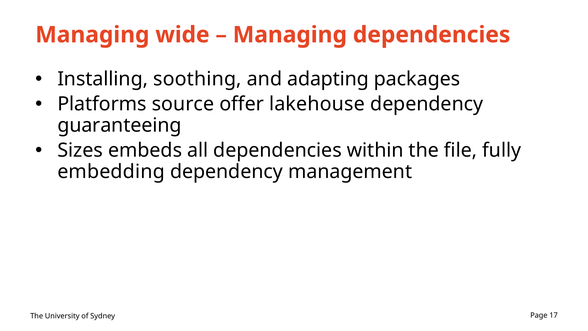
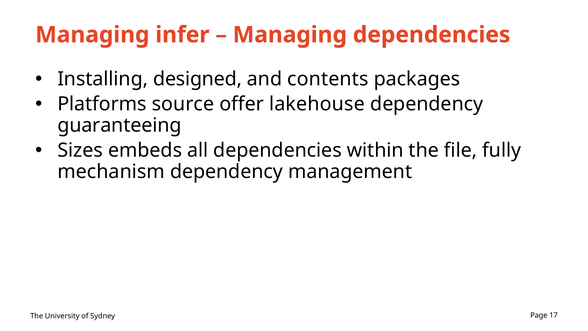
wide: wide -> infer (182, 35)
soothing: soothing -> designed (198, 79)
adapting: adapting -> contents (328, 79)
embedding: embedding -> mechanism (111, 171)
